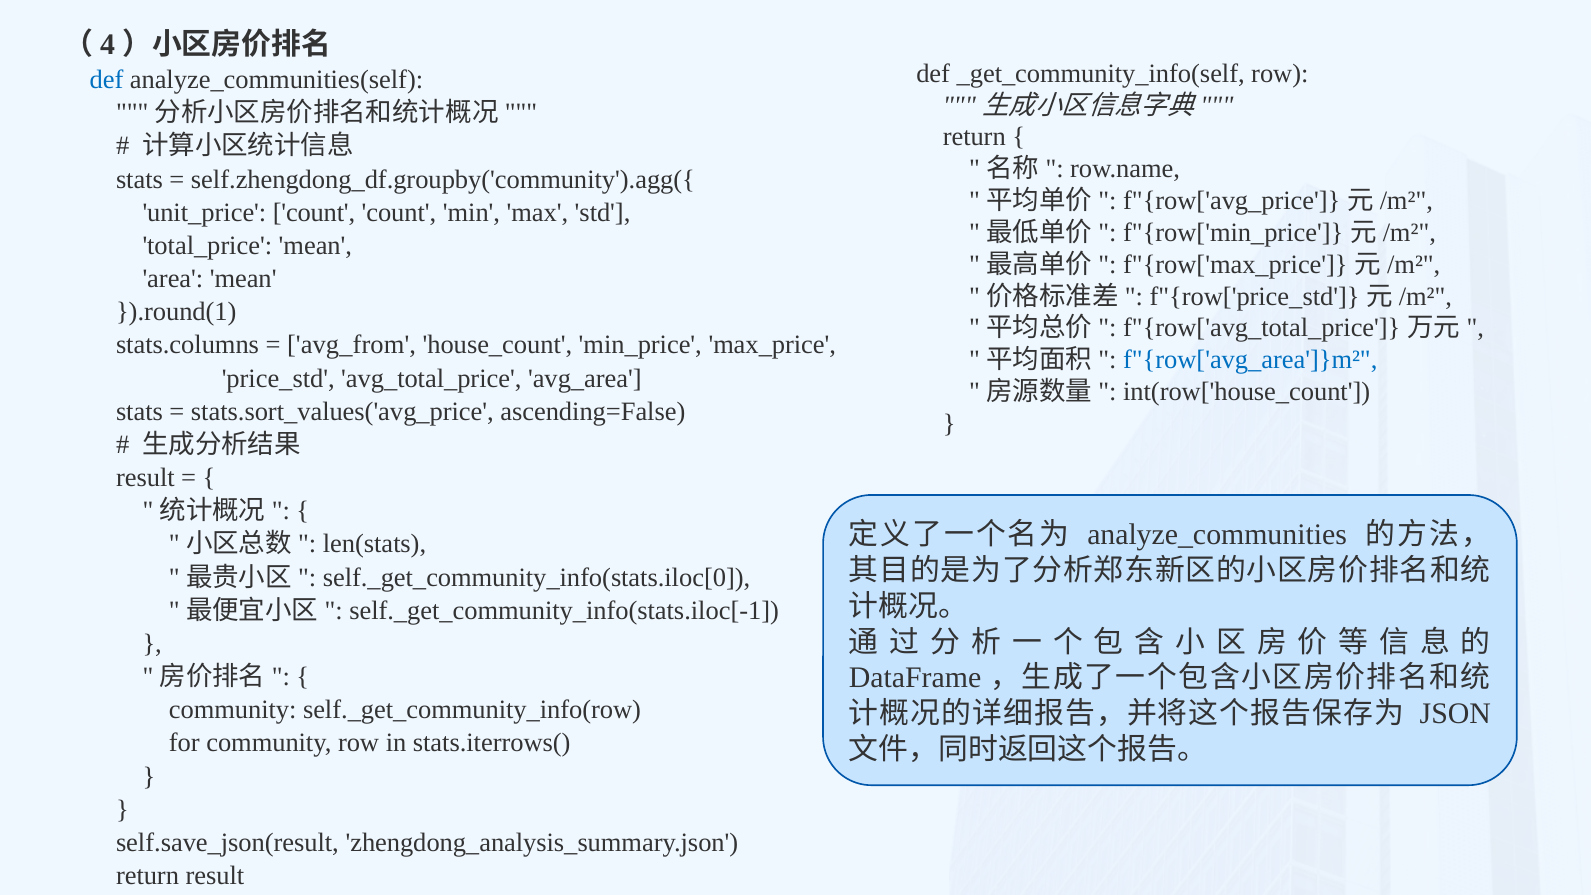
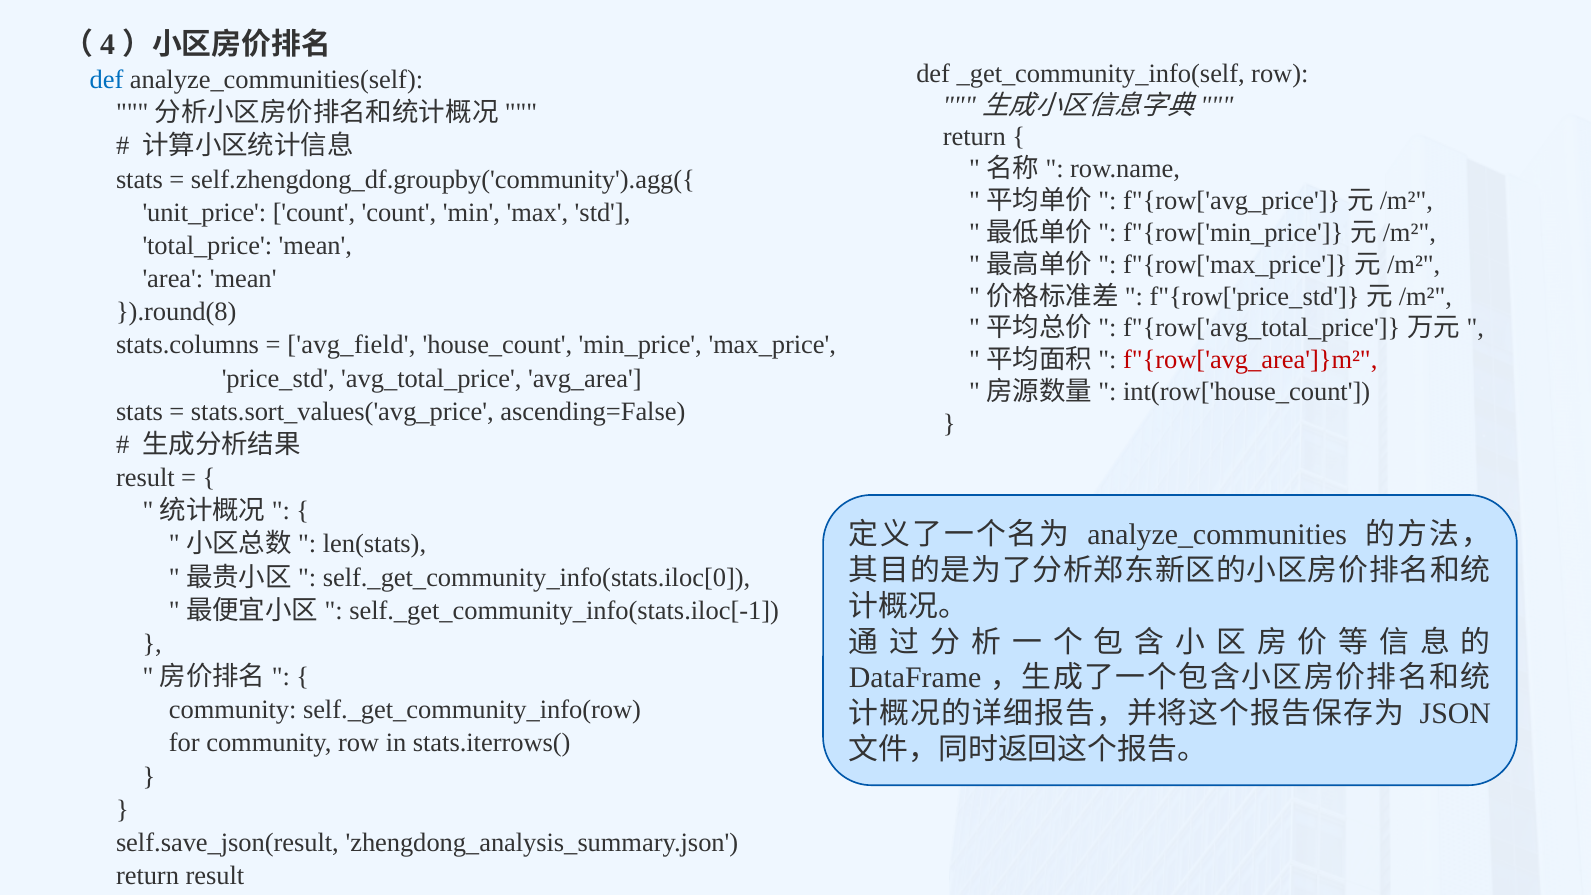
}).round(1: }).round(1 -> }).round(8 (176, 312)
avg_from: avg_from -> avg_field (351, 345)
f"{row['avg_area']}m² colour: blue -> red (1250, 360)
